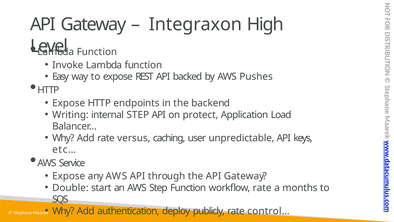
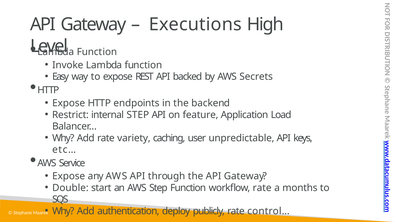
Integraxon: Integraxon -> Executions (195, 24)
Pushes: Pushes -> Secrets (256, 77)
Writing: Writing -> Restrict (70, 115)
protect: protect -> feature (201, 115)
versus: versus -> variety (134, 138)
